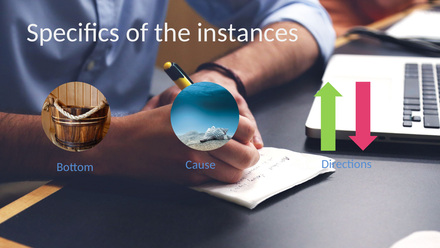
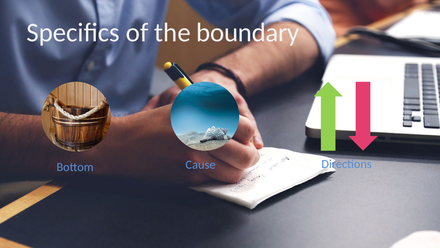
instances: instances -> boundary (248, 33)
